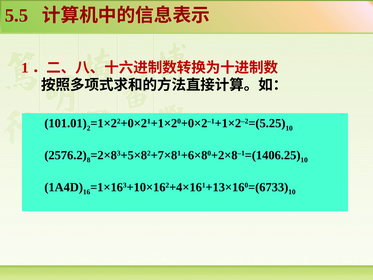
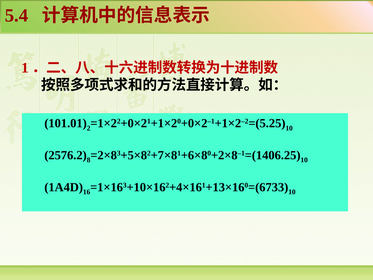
5.5: 5.5 -> 5.4 (17, 16)
